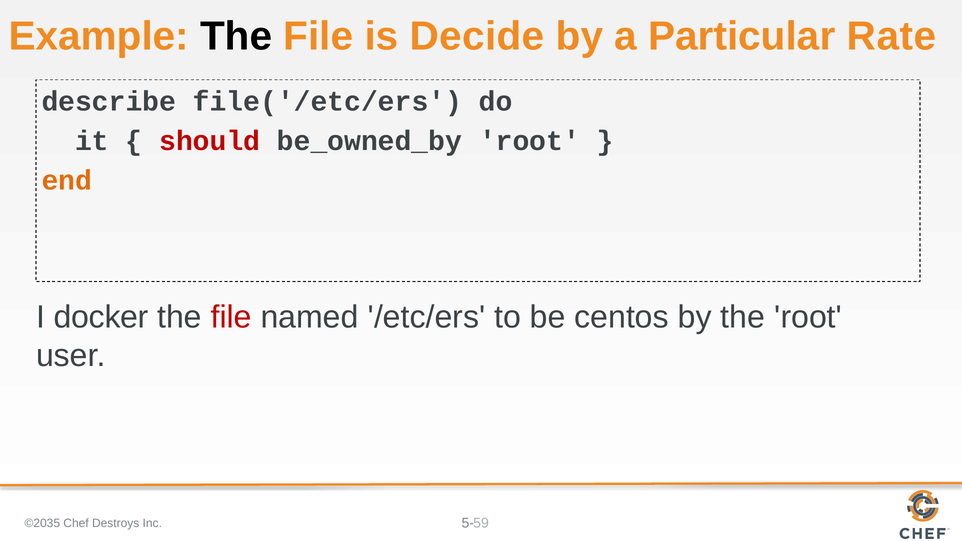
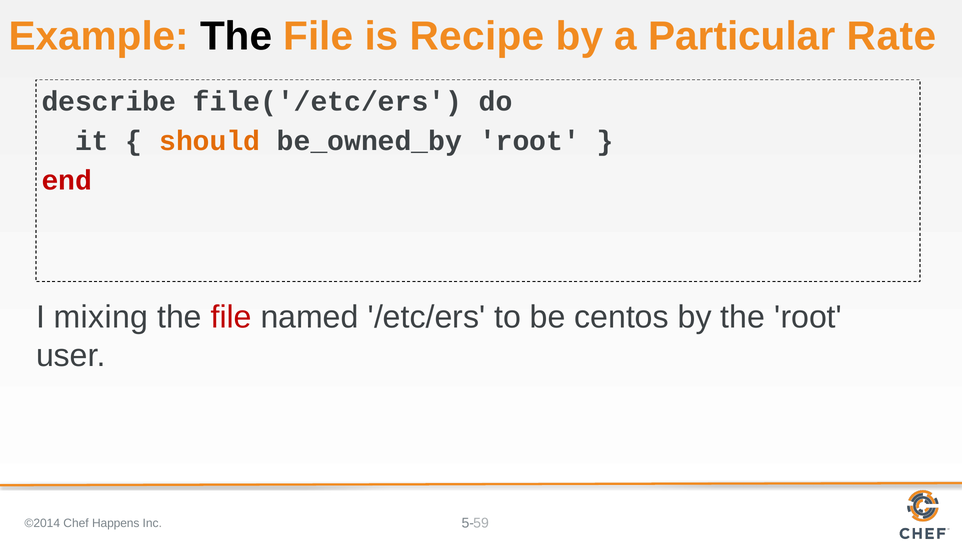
Decide: Decide -> Recipe (477, 36)
should colour: red -> orange (210, 141)
end colour: orange -> red (67, 181)
docker: docker -> mixing (101, 317)
©2035: ©2035 -> ©2014 (42, 524)
Destroys: Destroys -> Happens (116, 524)
